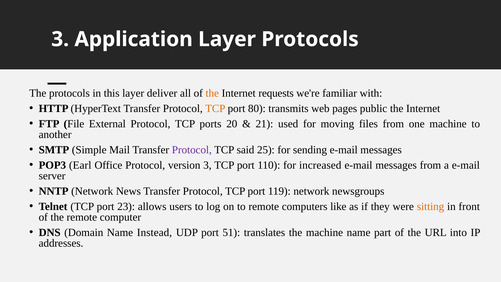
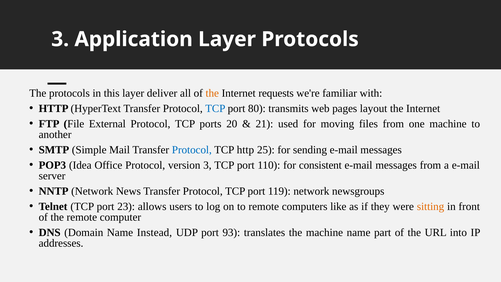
TCP colour: orange -> blue (215, 109)
public: public -> layout (374, 109)
Protocol colour: purple -> blue (192, 150)
TCP said: said -> http (245, 150)
Earl: Earl -> Idea (80, 165)
increased: increased -> consistent (320, 165)
51: 51 -> 93 (231, 232)
